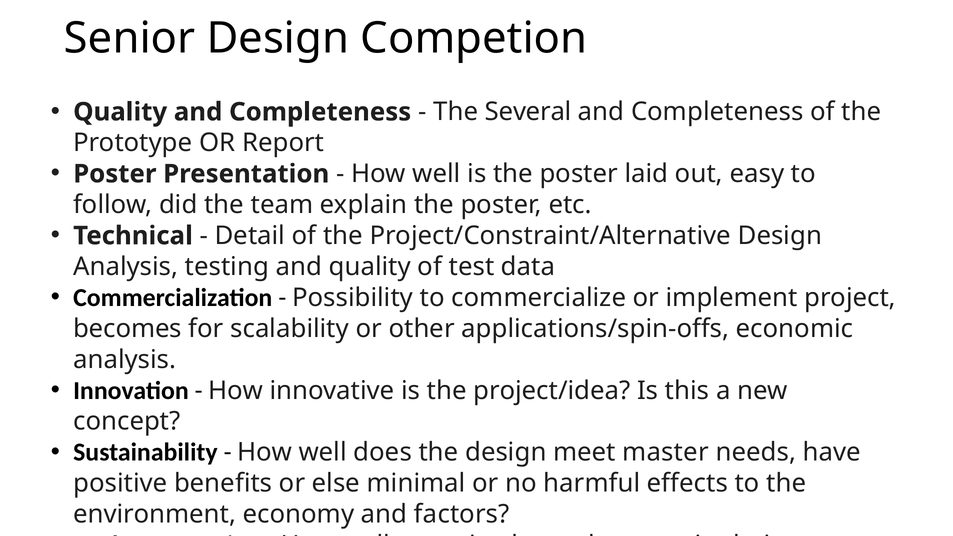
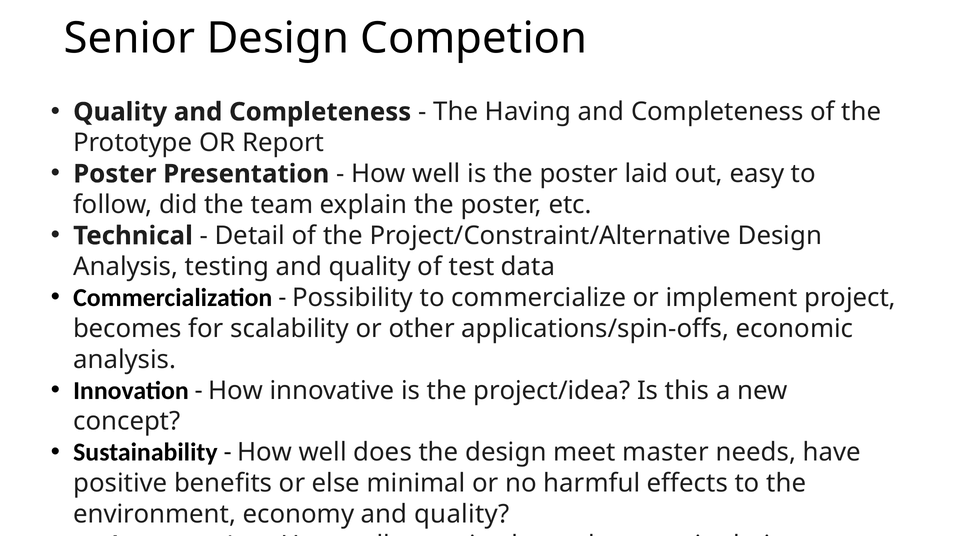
Several: Several -> Having (528, 112)
economy and factors: factors -> quality (462, 514)
